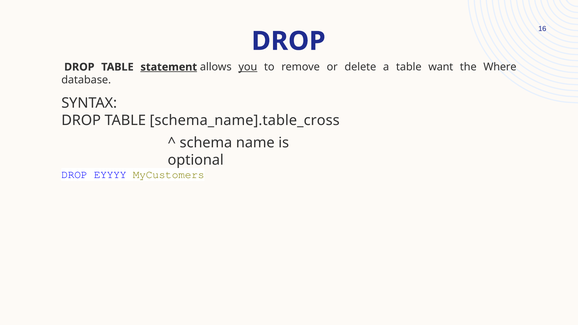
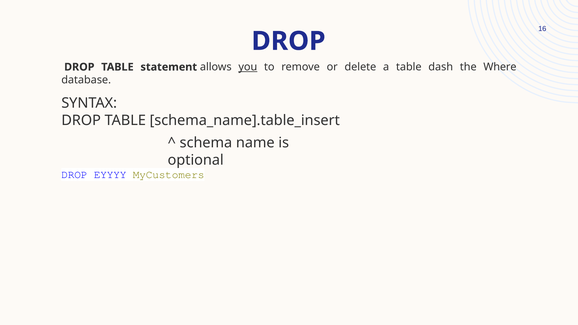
statement underline: present -> none (169, 67)
want: want -> dash (441, 67)
schema_name].table_cross: schema_name].table_cross -> schema_name].table_insert (245, 121)
